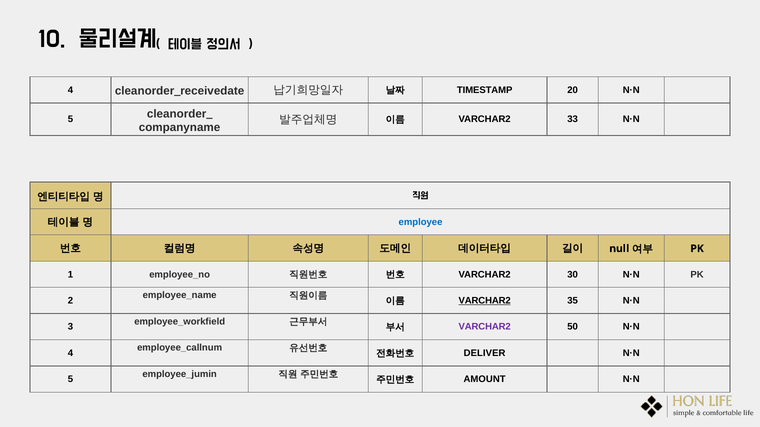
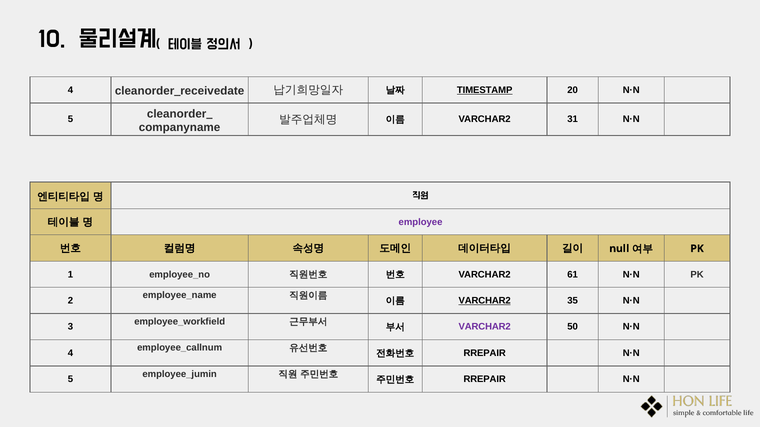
TIMESTAMP underline: none -> present (485, 90)
33: 33 -> 31 (573, 119)
employee colour: blue -> purple (421, 222)
30: 30 -> 61 (573, 275)
DELIVER: DELIVER -> RREPAIR (485, 354)
AMOUNT: AMOUNT -> RREPAIR (485, 380)
